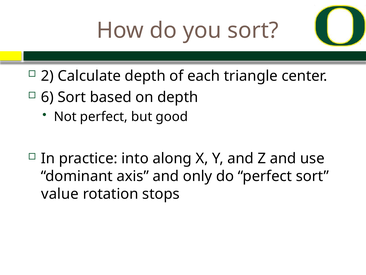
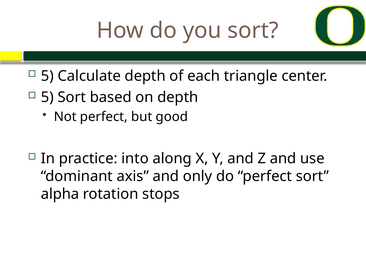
2: 2 -> 5 (47, 76)
6: 6 -> 5 (47, 97)
value: value -> alpha (60, 194)
